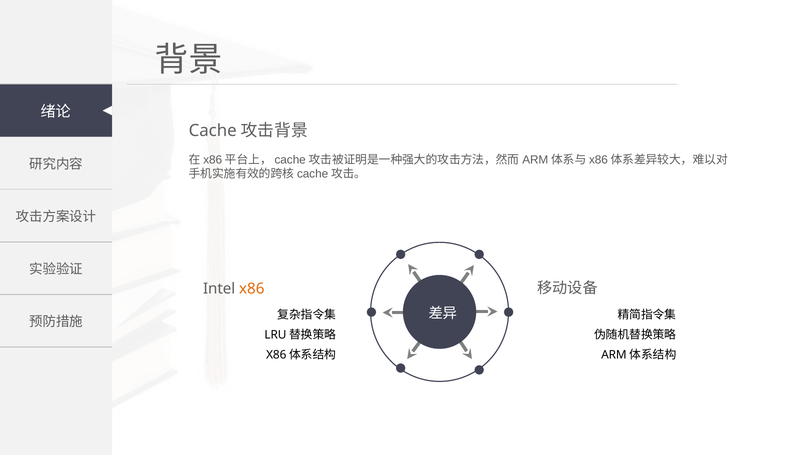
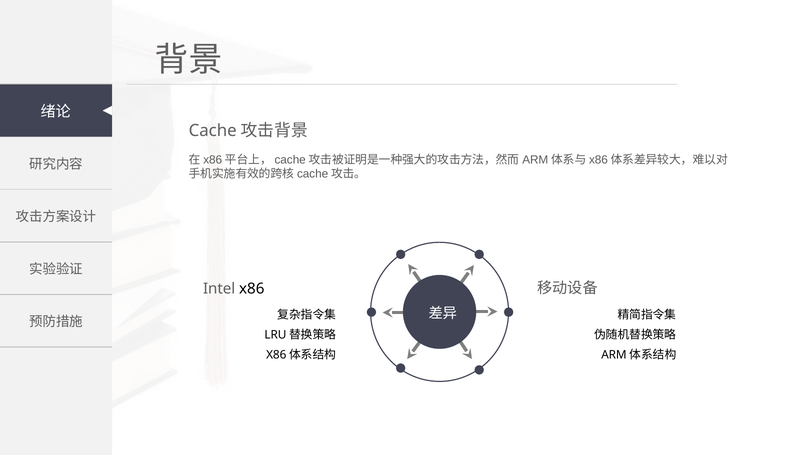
x86 colour: orange -> black (252, 289)
